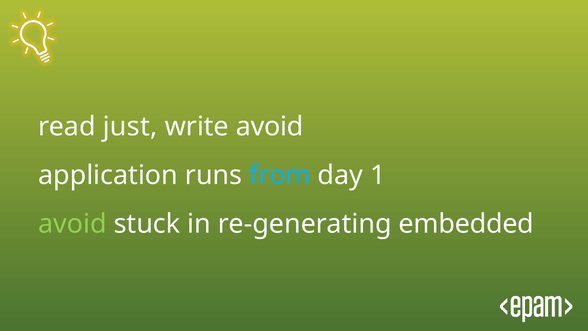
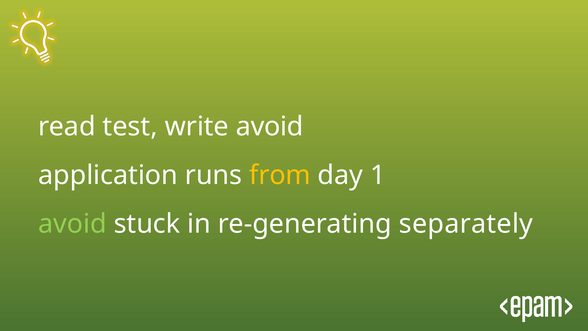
just: just -> test (130, 127)
from colour: light blue -> yellow (280, 175)
embedded: embedded -> separately (466, 224)
